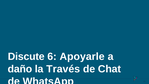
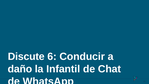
Apoyarle: Apoyarle -> Conducir (82, 56)
Través: Través -> Infantil (63, 69)
